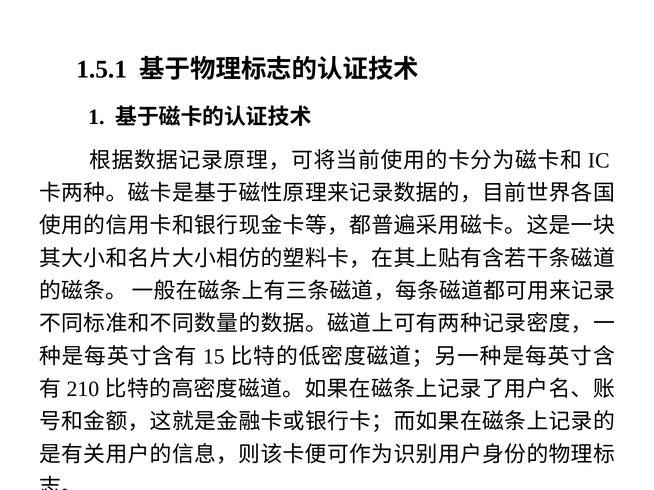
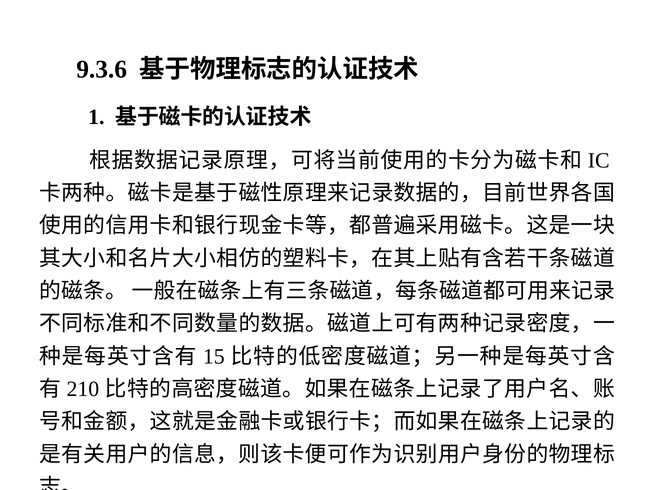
1.5.1: 1.5.1 -> 9.3.6 (102, 69)
